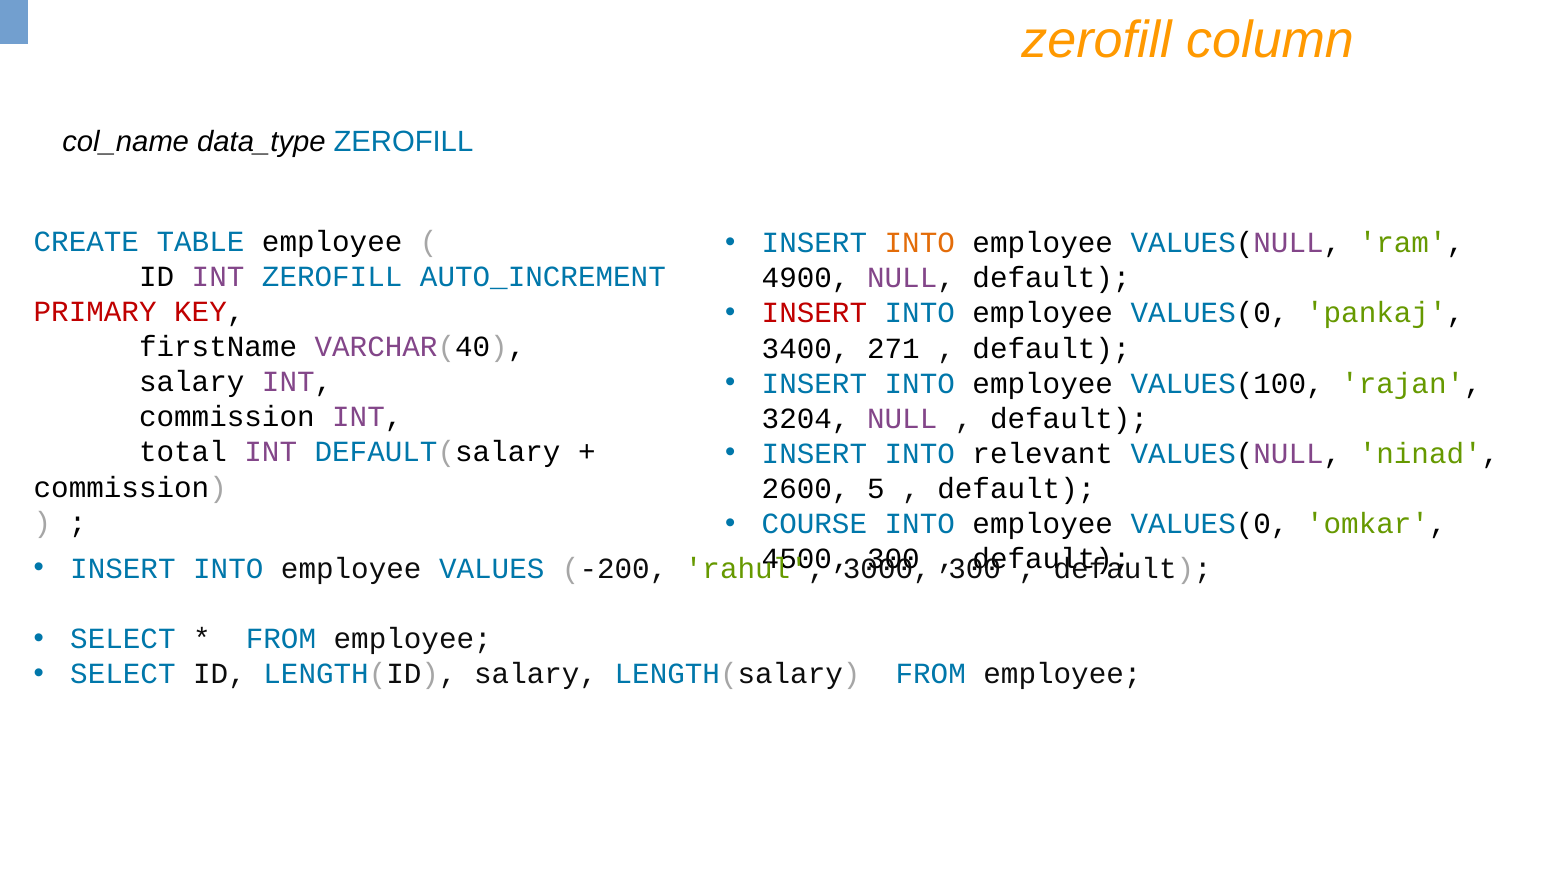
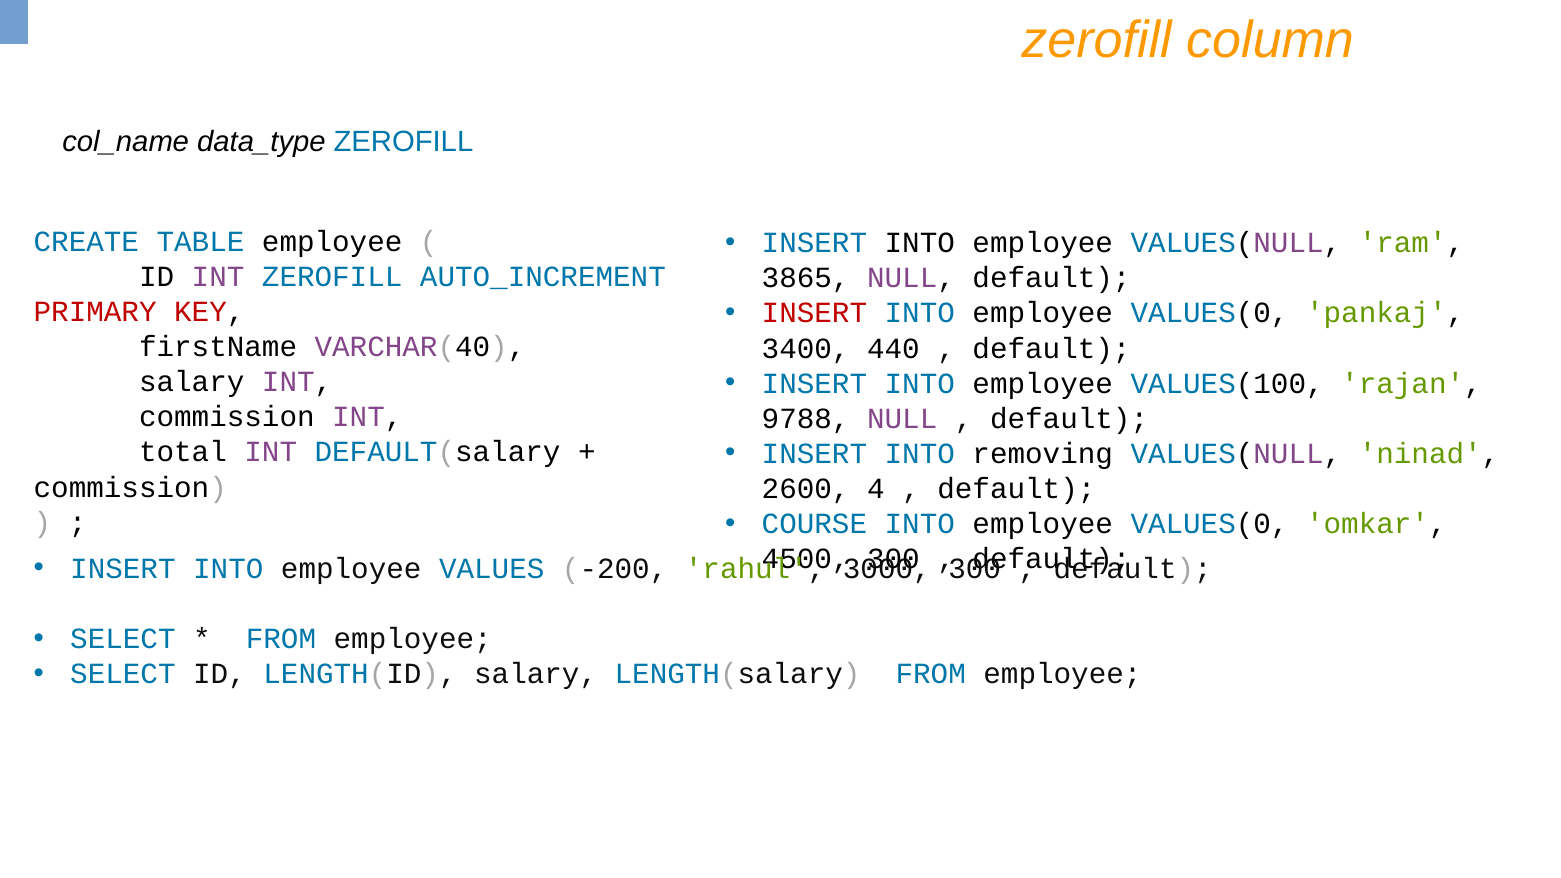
INTO colour: orange -> black (920, 243)
4900: 4900 -> 3865 (806, 278)
271: 271 -> 440 (893, 348)
3204: 3204 -> 9788 (806, 419)
relevant: relevant -> removing (1043, 454)
5: 5 -> 4 (876, 489)
